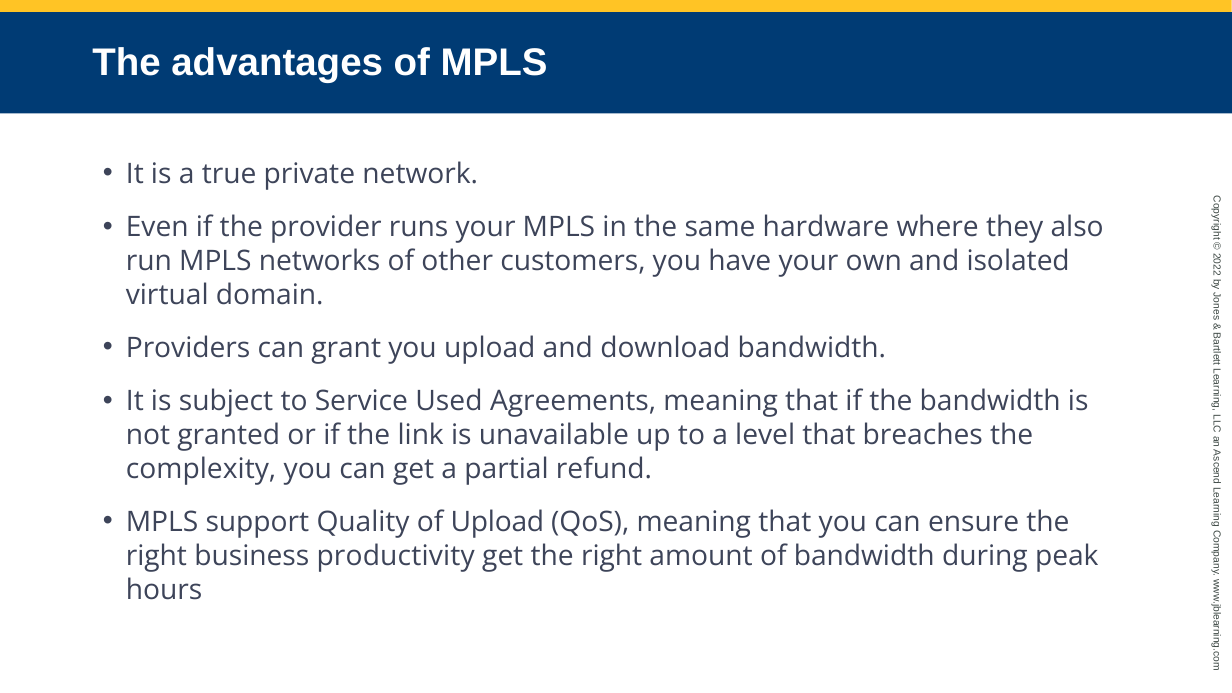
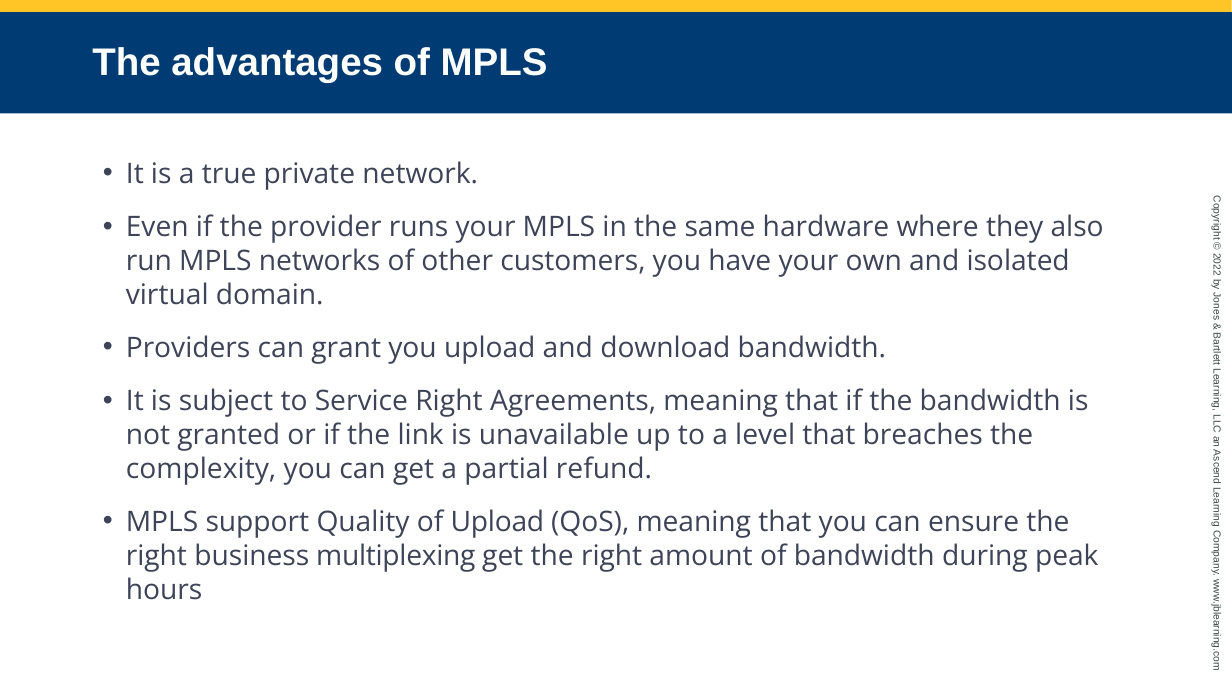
Service Used: Used -> Right (449, 401)
productivity: productivity -> multiplexing (396, 556)
